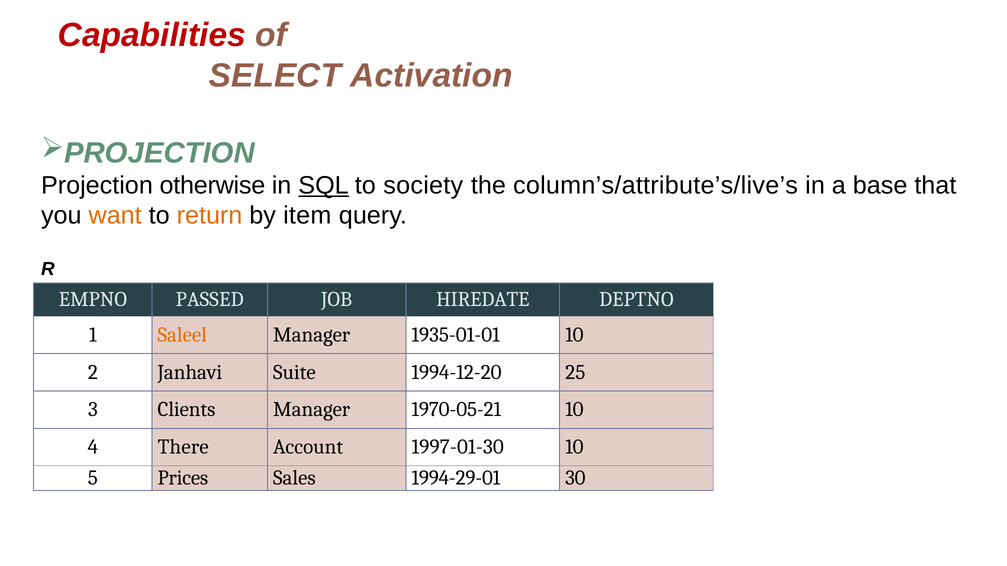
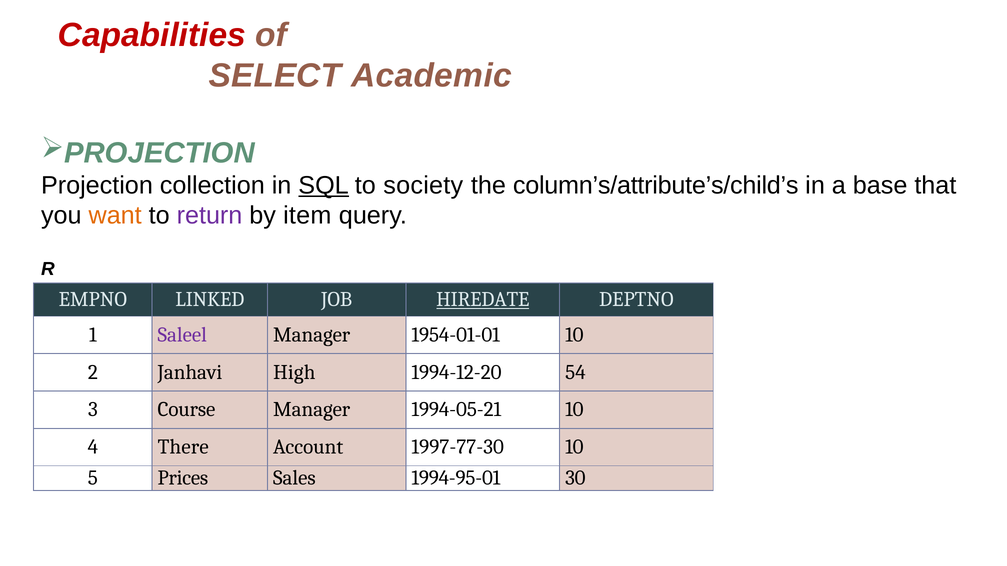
Activation: Activation -> Academic (431, 76)
otherwise: otherwise -> collection (212, 185)
column’s/attribute’s/live’s: column’s/attribute’s/live’s -> column’s/attribute’s/child’s (656, 185)
return colour: orange -> purple (210, 216)
PASSED: PASSED -> LINKED (210, 300)
HIREDATE underline: none -> present (483, 300)
Saleel colour: orange -> purple (182, 335)
1935-01-01: 1935-01-01 -> 1954-01-01 (456, 335)
Suite: Suite -> High (294, 372)
25: 25 -> 54 (575, 372)
Clients: Clients -> Course (186, 410)
1970-05-21: 1970-05-21 -> 1994-05-21 (456, 410)
1997-01-30: 1997-01-30 -> 1997-77-30 (458, 447)
1994-29-01: 1994-29-01 -> 1994-95-01 (456, 478)
